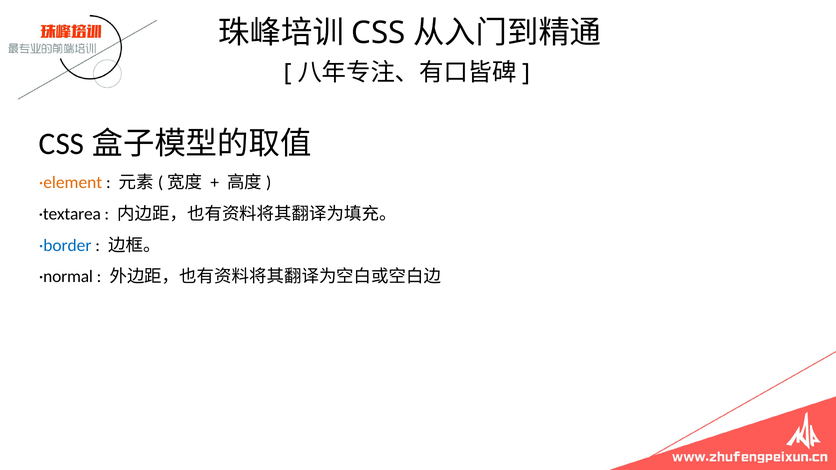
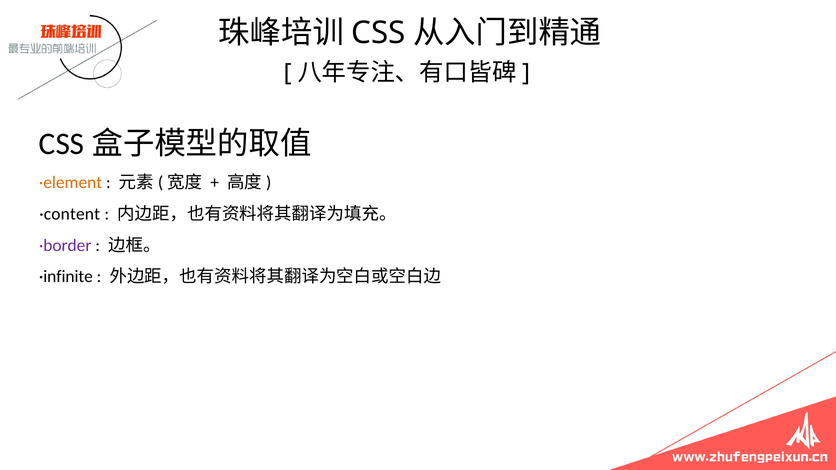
·textarea: ·textarea -> ·content (70, 214)
·border colour: blue -> purple (65, 246)
·normal: ·normal -> ·infinite (66, 277)
